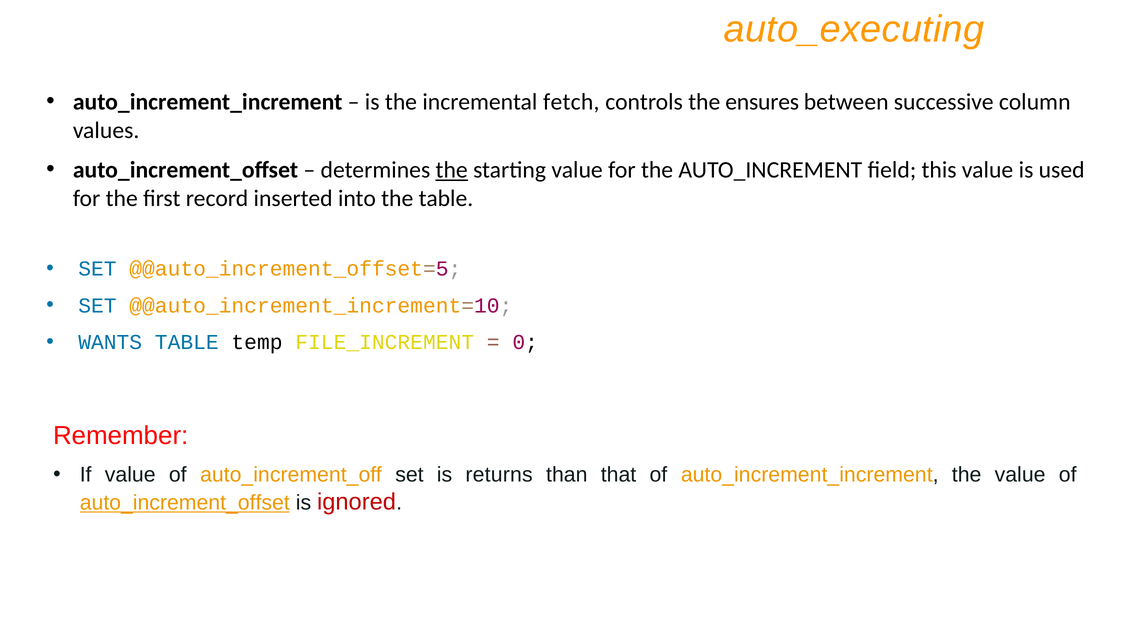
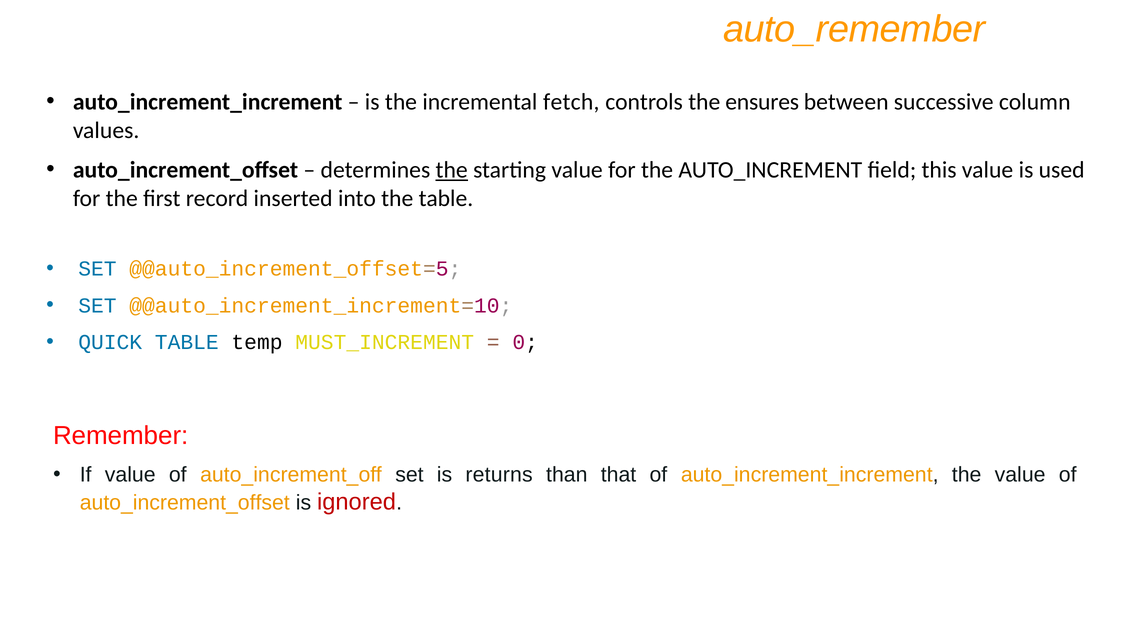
auto_executing: auto_executing -> auto_remember (854, 30)
WANTS: WANTS -> QUICK (110, 343)
FILE_INCREMENT: FILE_INCREMENT -> MUST_INCREMENT (385, 343)
auto_increment_offset underline: present -> none (185, 503)
